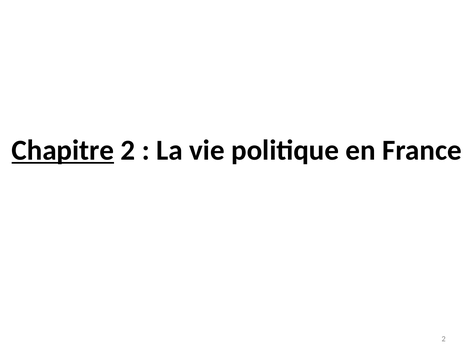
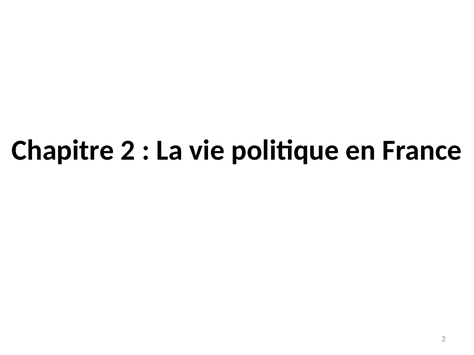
Chapitre underline: present -> none (63, 151)
